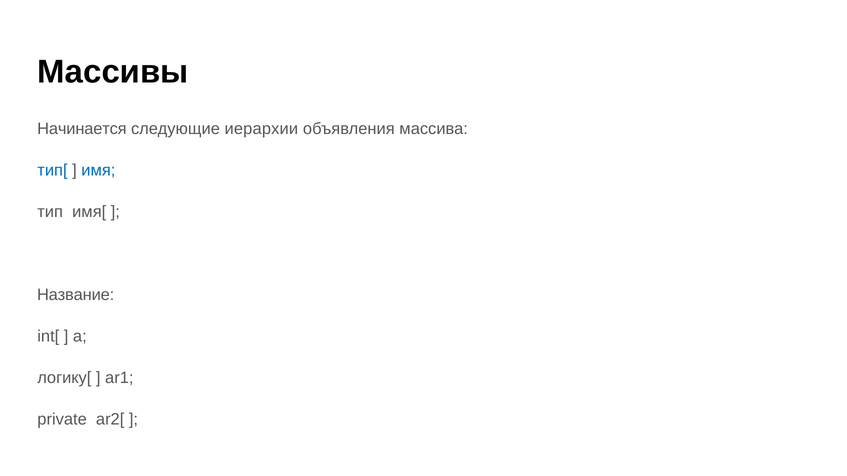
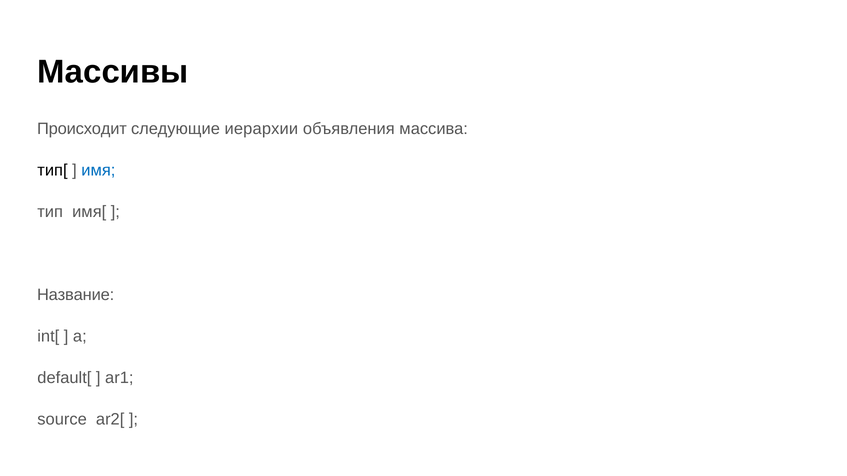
Начинается: Начинается -> Происходит (82, 129)
тип[ colour: blue -> black (52, 171)
логику[: логику[ -> default[ (64, 378)
private: private -> source (62, 420)
